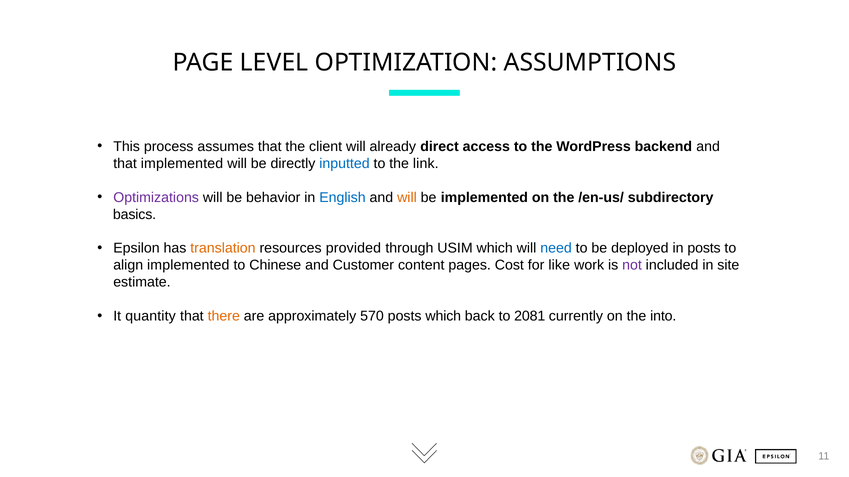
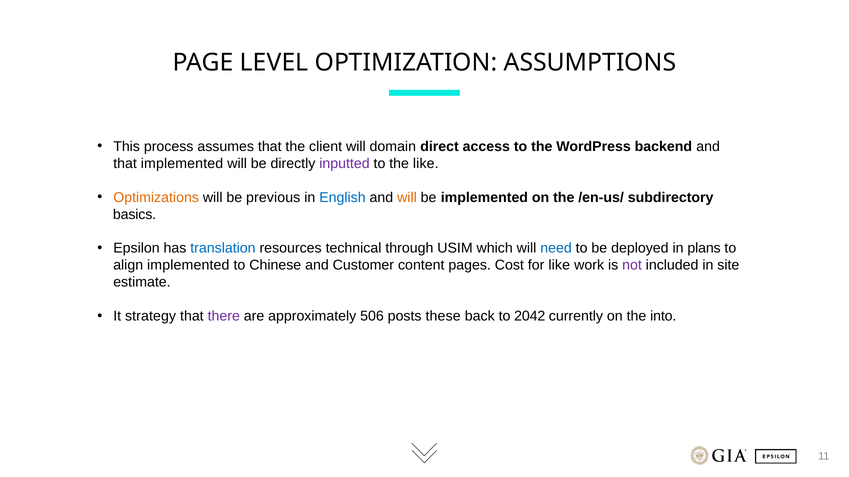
already: already -> domain (393, 147)
inputted colour: blue -> purple (344, 164)
the link: link -> like (426, 164)
Optimizations colour: purple -> orange (156, 198)
behavior: behavior -> previous (273, 198)
translation colour: orange -> blue (223, 249)
provided: provided -> technical (354, 249)
in posts: posts -> plans (704, 249)
quantity: quantity -> strategy (151, 316)
there colour: orange -> purple (224, 316)
570: 570 -> 506 (372, 316)
posts which: which -> these (443, 316)
2081: 2081 -> 2042 (530, 316)
